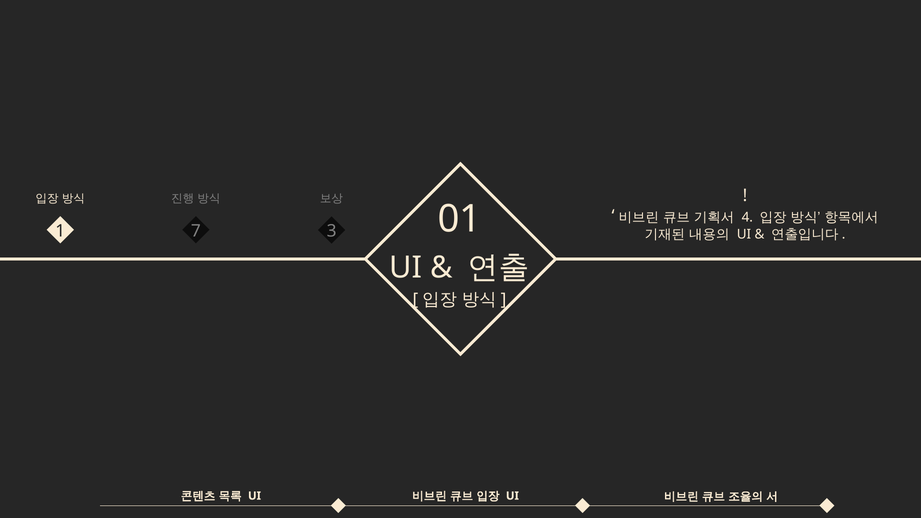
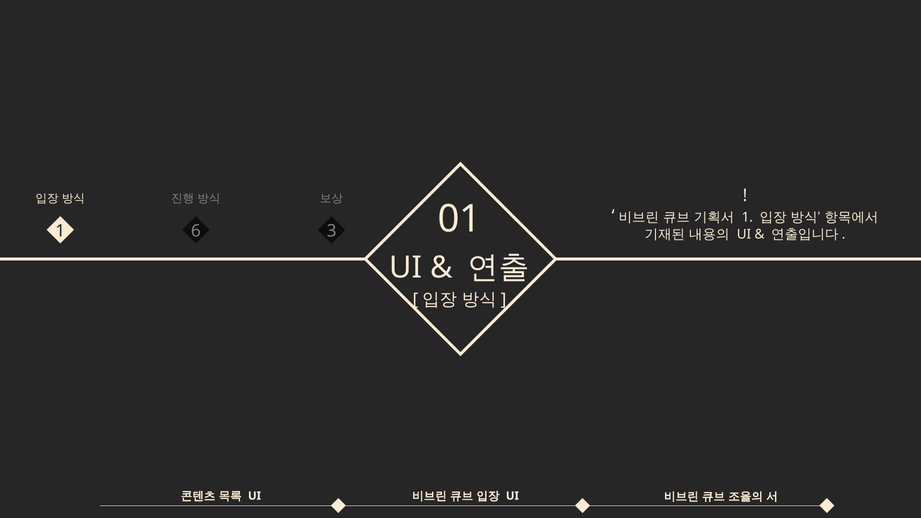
4: 4 -> 1 (747, 217)
7: 7 -> 6 (196, 231)
